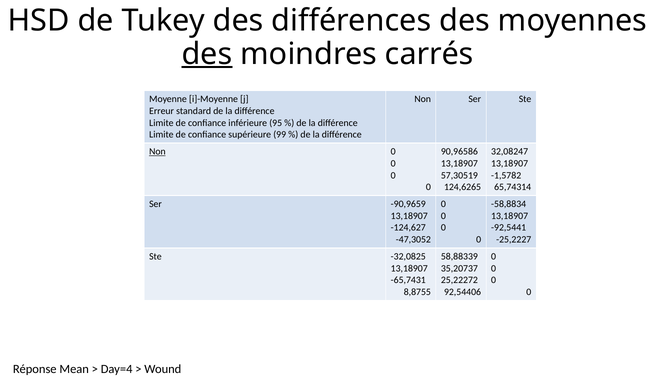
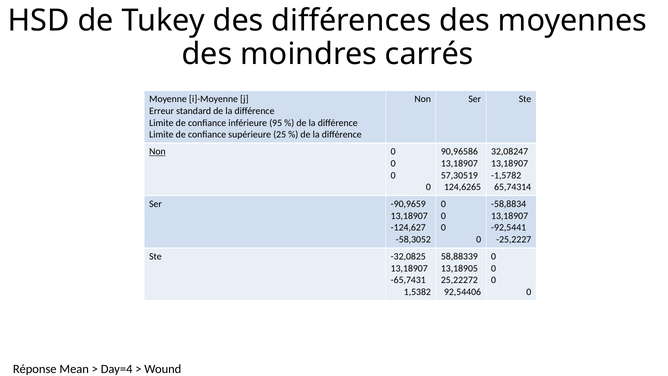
des underline: present -> none (207, 54)
99: 99 -> 25 (280, 135)
-47,3052: -47,3052 -> -58,3052 (413, 239)
35,20737: 35,20737 -> 13,18905 (459, 268)
8,8755: 8,8755 -> 1,5382 (417, 292)
